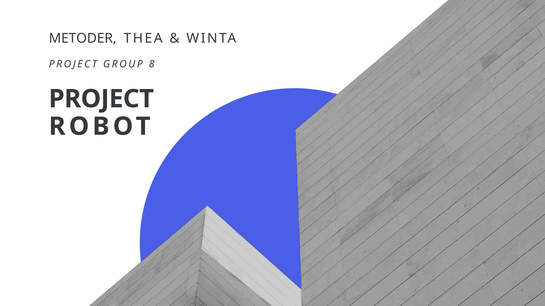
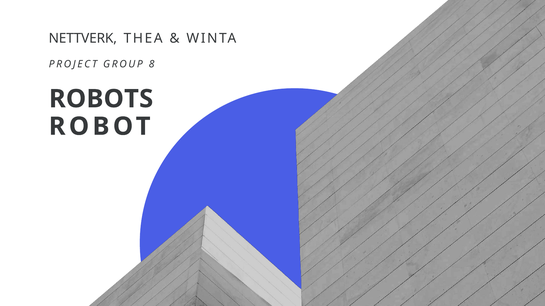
METODER: METODER -> NETTVERK (83, 38)
PROJECT: PROJECT -> ROBOTS (101, 99)
